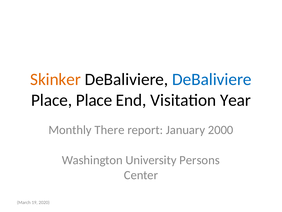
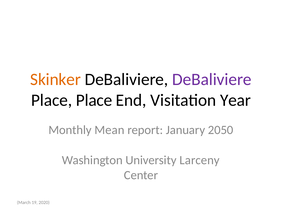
DeBaliviere colour: blue -> purple (212, 79)
There: There -> Mean (109, 130)
2000: 2000 -> 2050 (221, 130)
Persons: Persons -> Larceny (200, 160)
